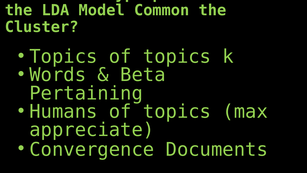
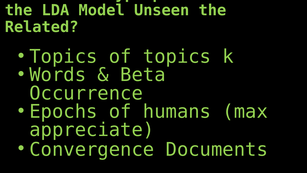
Common: Common -> Unseen (162, 10)
Cluster: Cluster -> Related (42, 27)
Pertaining: Pertaining -> Occurrence (86, 93)
Humans: Humans -> Epochs (63, 111)
topics: topics -> humans (177, 111)
